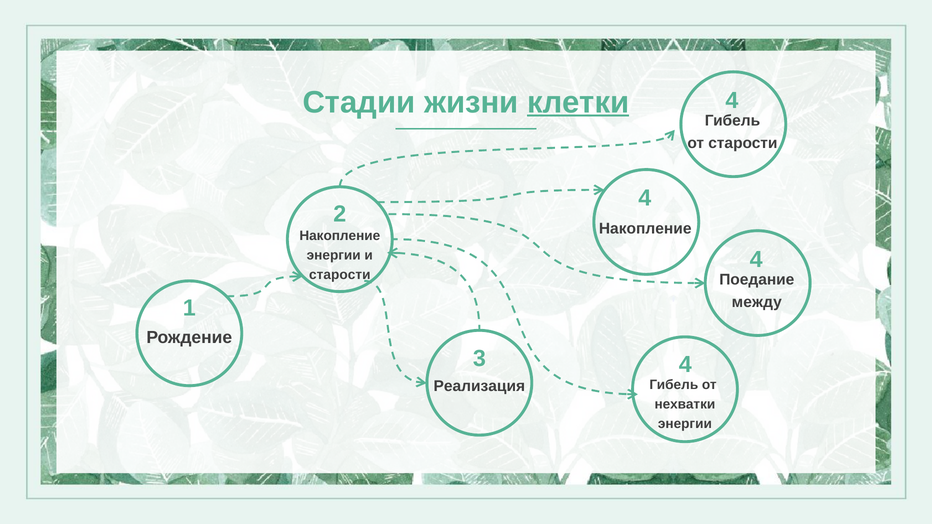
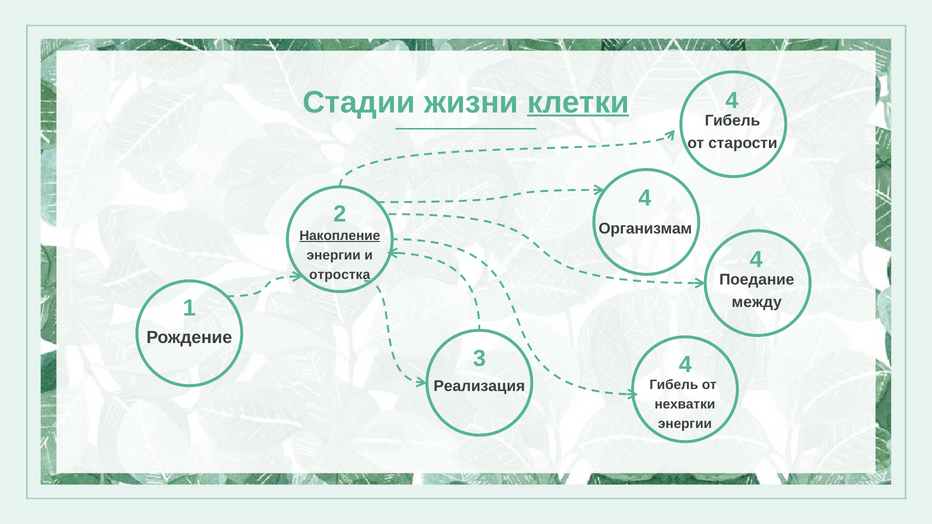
Накопление: Накопление -> Организмам (645, 229)
Накопление underline: none -> present (340, 236)
старости: старости -> отростка (340, 275)
